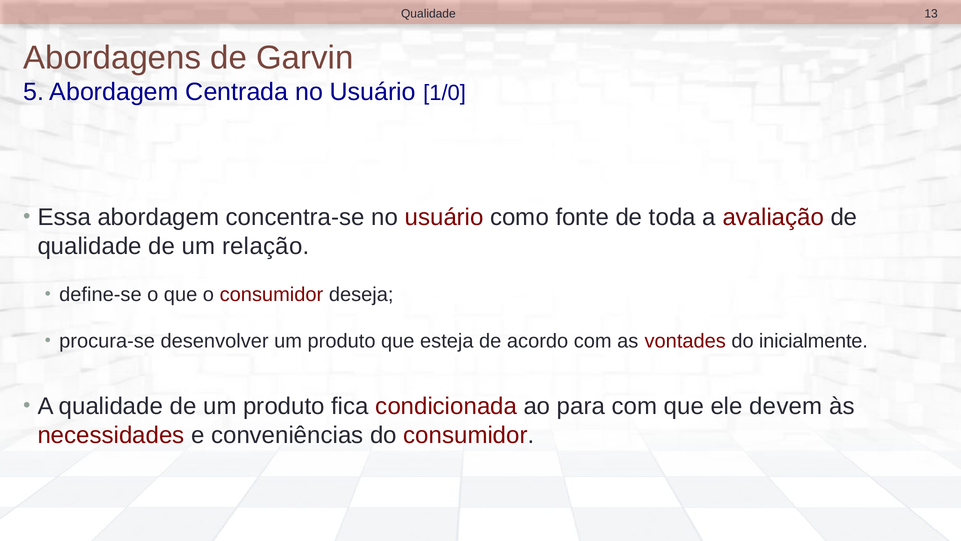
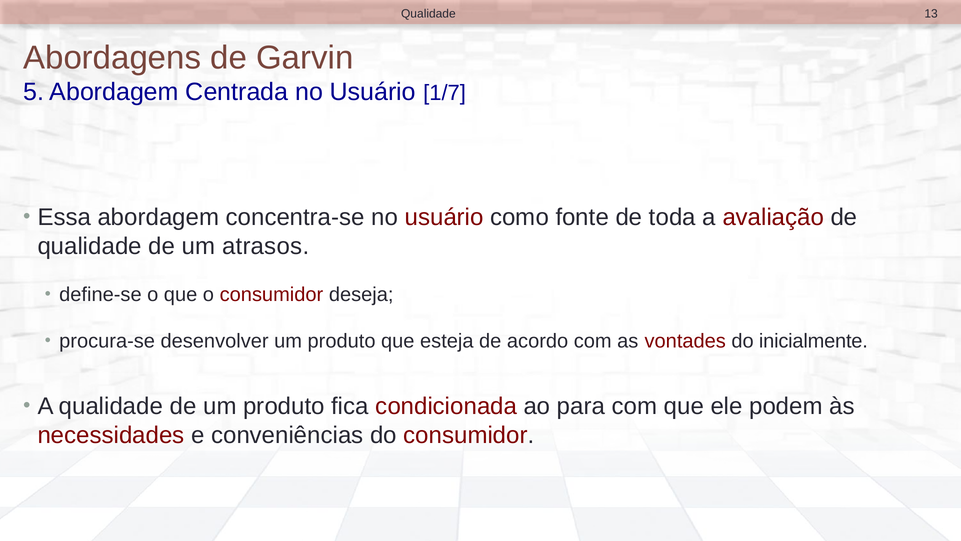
1/0: 1/0 -> 1/7 (445, 93)
relação: relação -> atrasos (266, 246)
devem: devem -> podem (786, 406)
